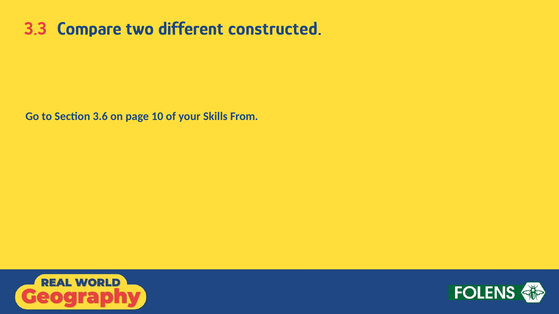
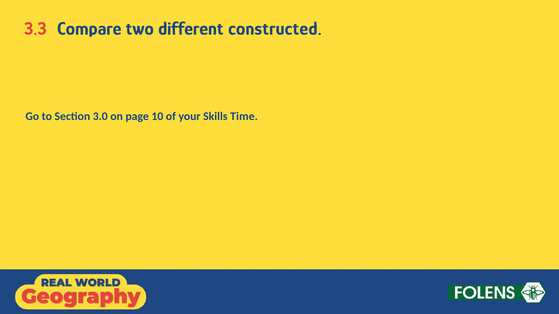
3.6: 3.6 -> 3.0 (100, 116)
From: From -> Time (244, 116)
